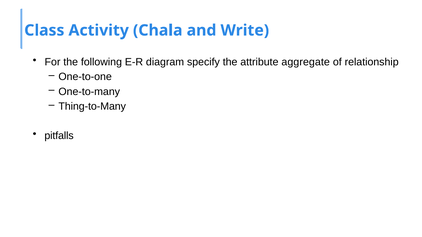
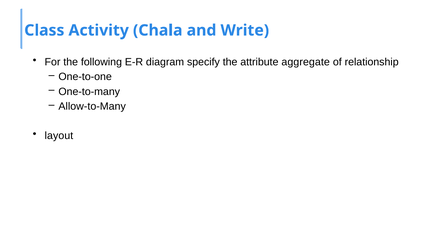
Thing-to-Many: Thing-to-Many -> Allow-to-Many (92, 106)
pitfalls: pitfalls -> layout (59, 136)
